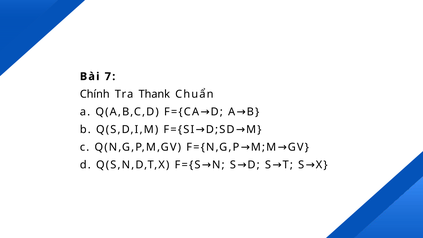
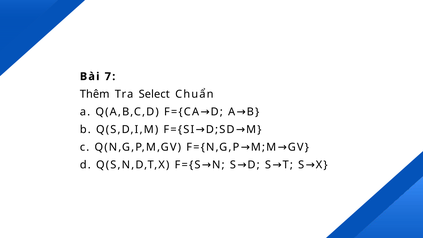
Chính: Chính -> Thêm (95, 94)
Thank: Thank -> Select (154, 94)
